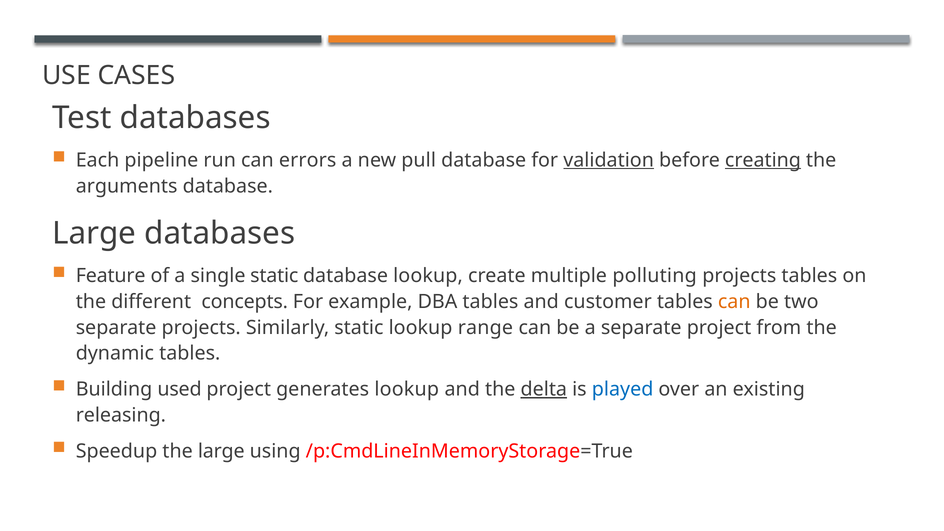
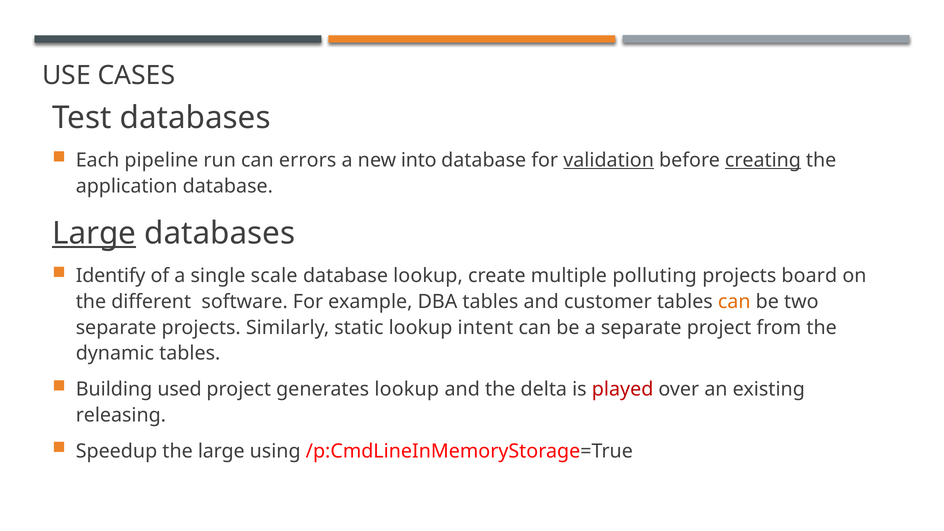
pull: pull -> into (419, 160)
arguments: arguments -> application (127, 186)
Large underline: none -> present (94, 234)
Feature: Feature -> Identify (111, 276)
single static: static -> scale (274, 276)
projects tables: tables -> board (809, 276)
concepts: concepts -> software (245, 302)
range: range -> intent (485, 328)
delta underline: present -> none (544, 389)
played colour: blue -> red (623, 389)
